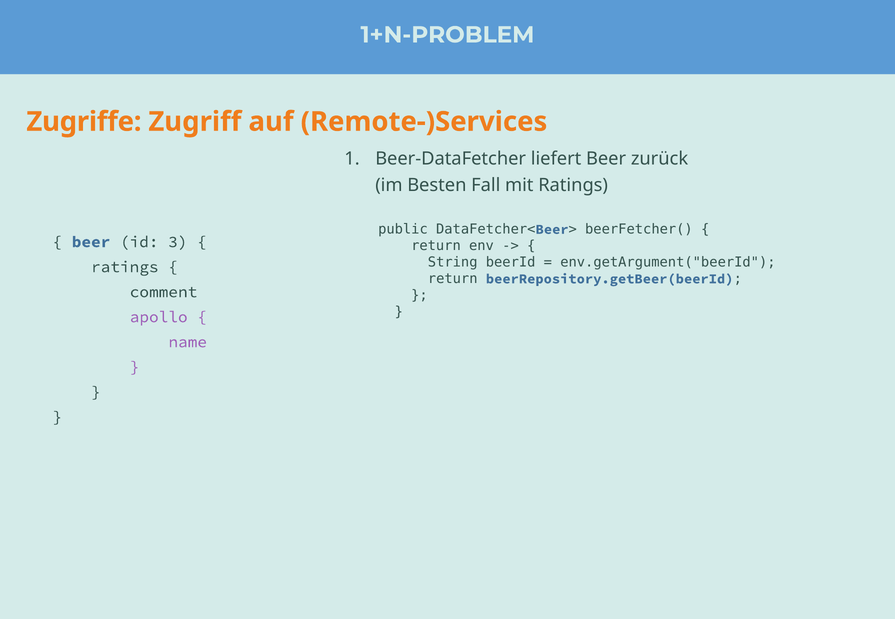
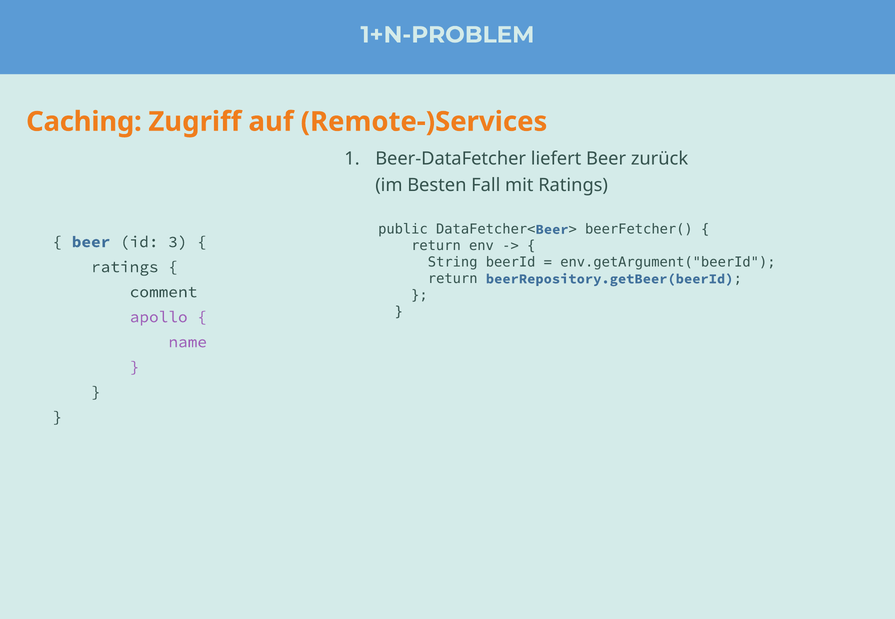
Zugriffe: Zugriffe -> Caching (84, 122)
